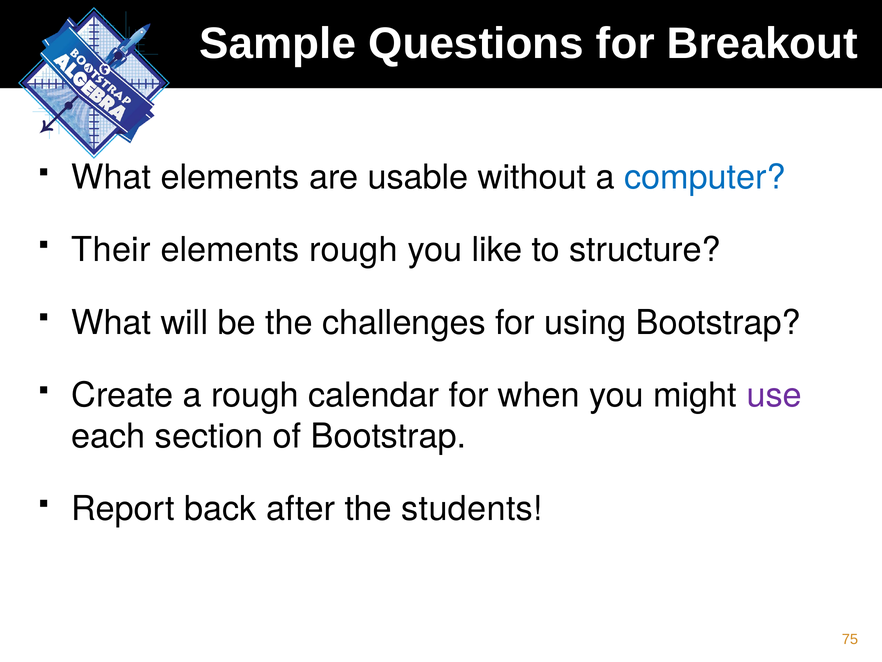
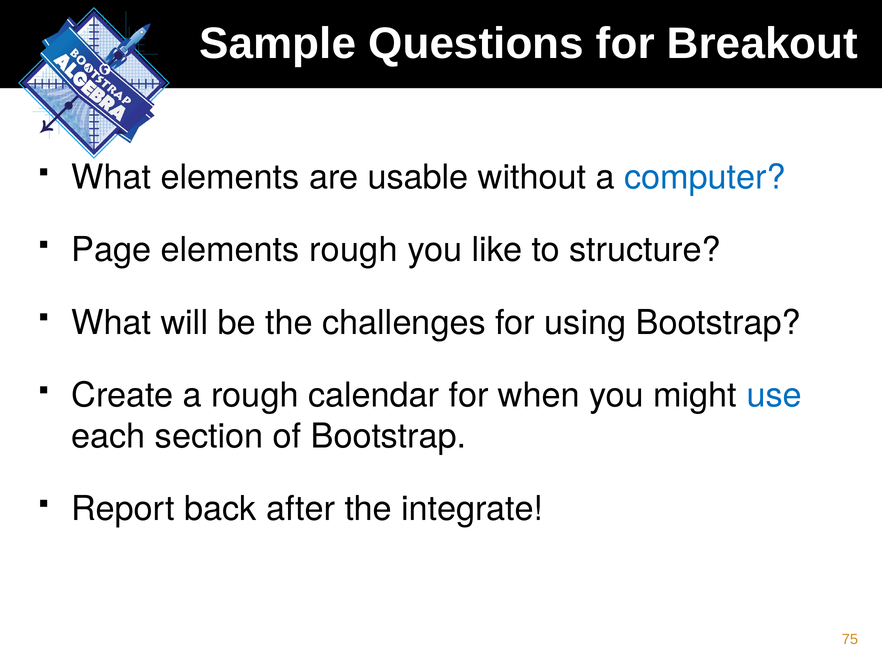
Their: Their -> Page (111, 250)
use colour: purple -> blue (774, 395)
students: students -> integrate (472, 509)
